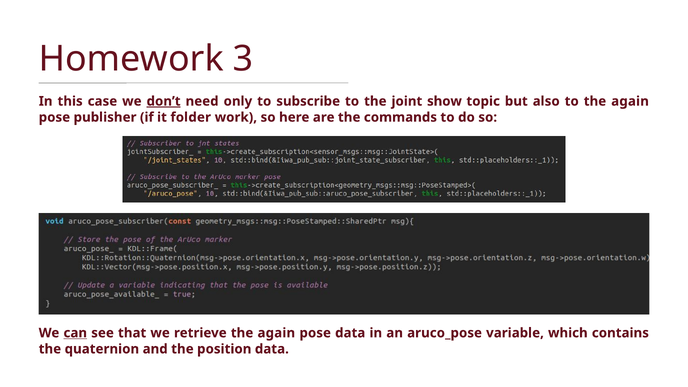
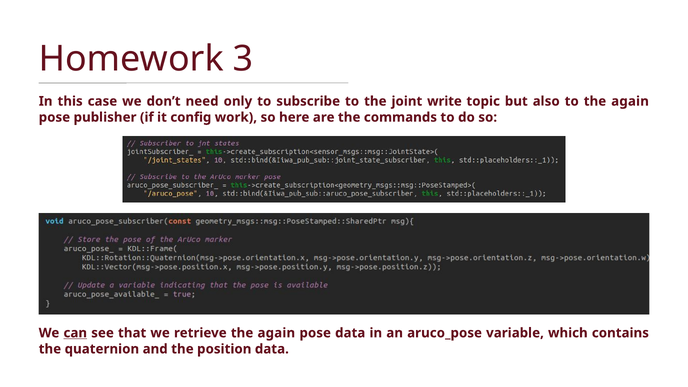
don’t underline: present -> none (164, 101)
show: show -> write (444, 101)
folder: folder -> config (191, 117)
